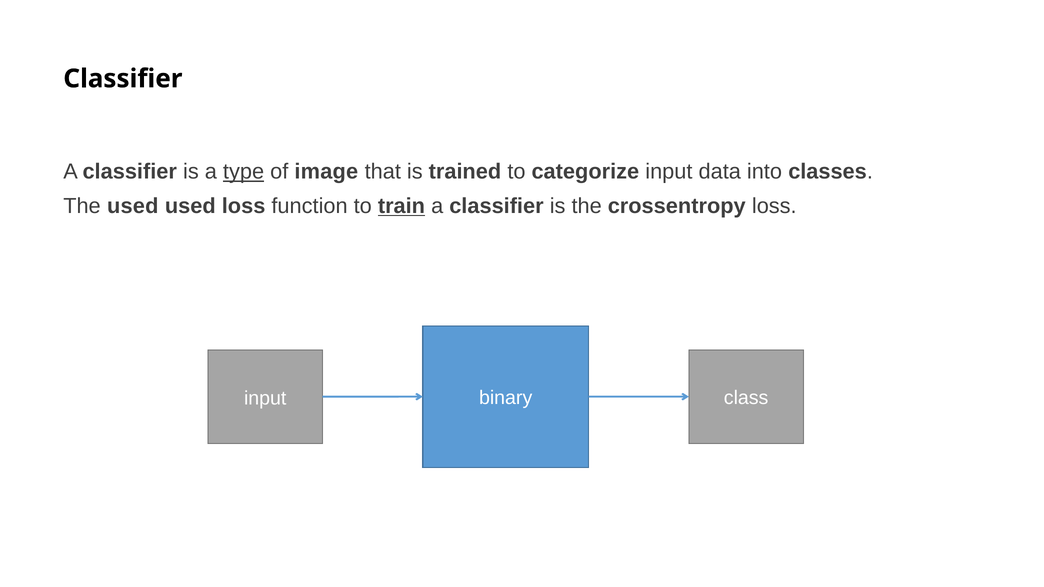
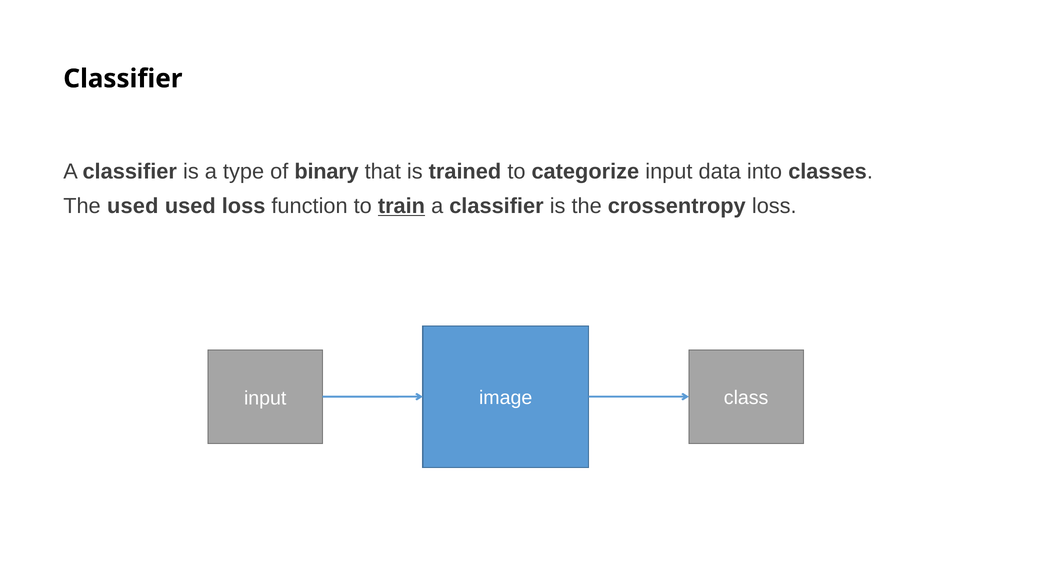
type underline: present -> none (244, 172)
image: image -> binary (327, 172)
binary: binary -> image (506, 398)
